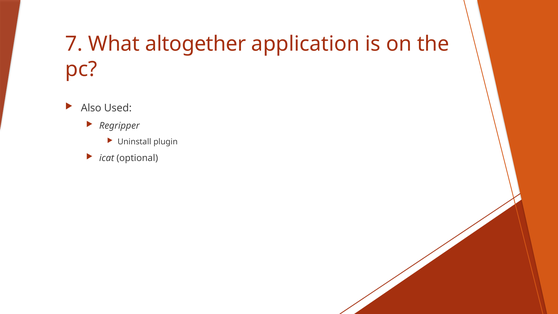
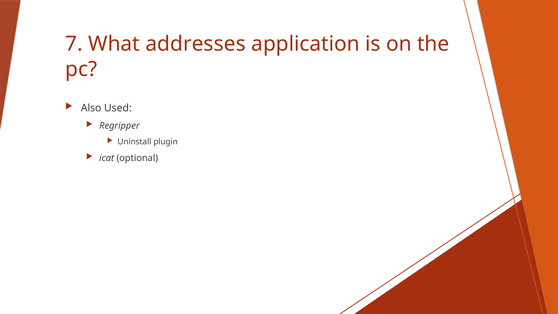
altogether: altogether -> addresses (196, 44)
